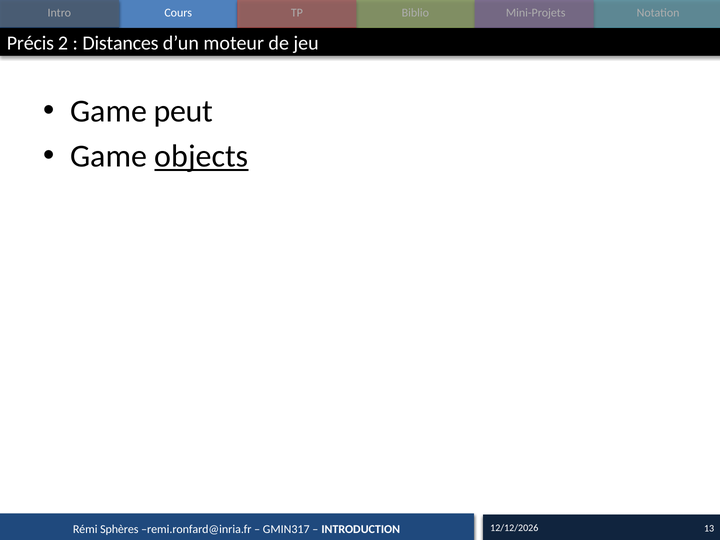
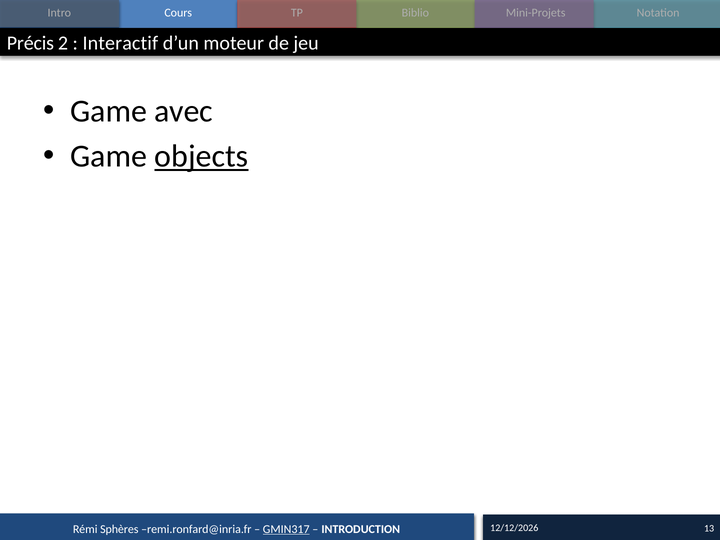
Distances: Distances -> Interactif (120, 43)
peut: peut -> avec (183, 111)
GMIN317 underline: none -> present (286, 529)
